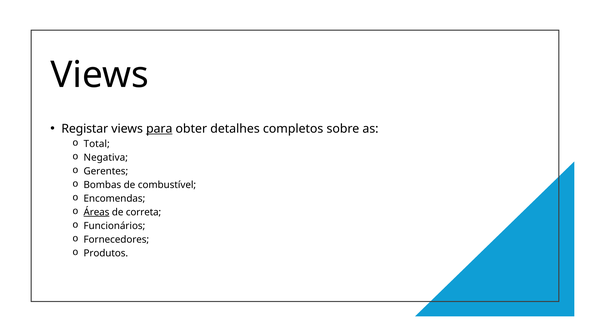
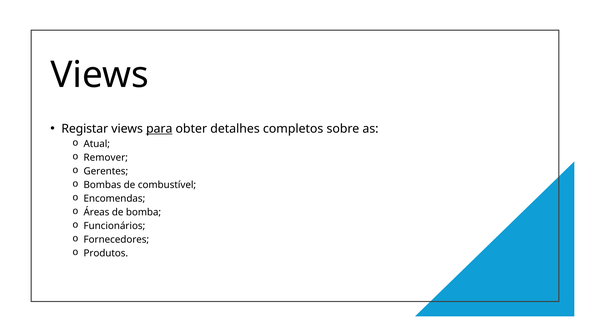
Total: Total -> Atual (97, 144)
Negativa: Negativa -> Remover (106, 157)
Áreas underline: present -> none (96, 212)
correta: correta -> bomba (144, 212)
